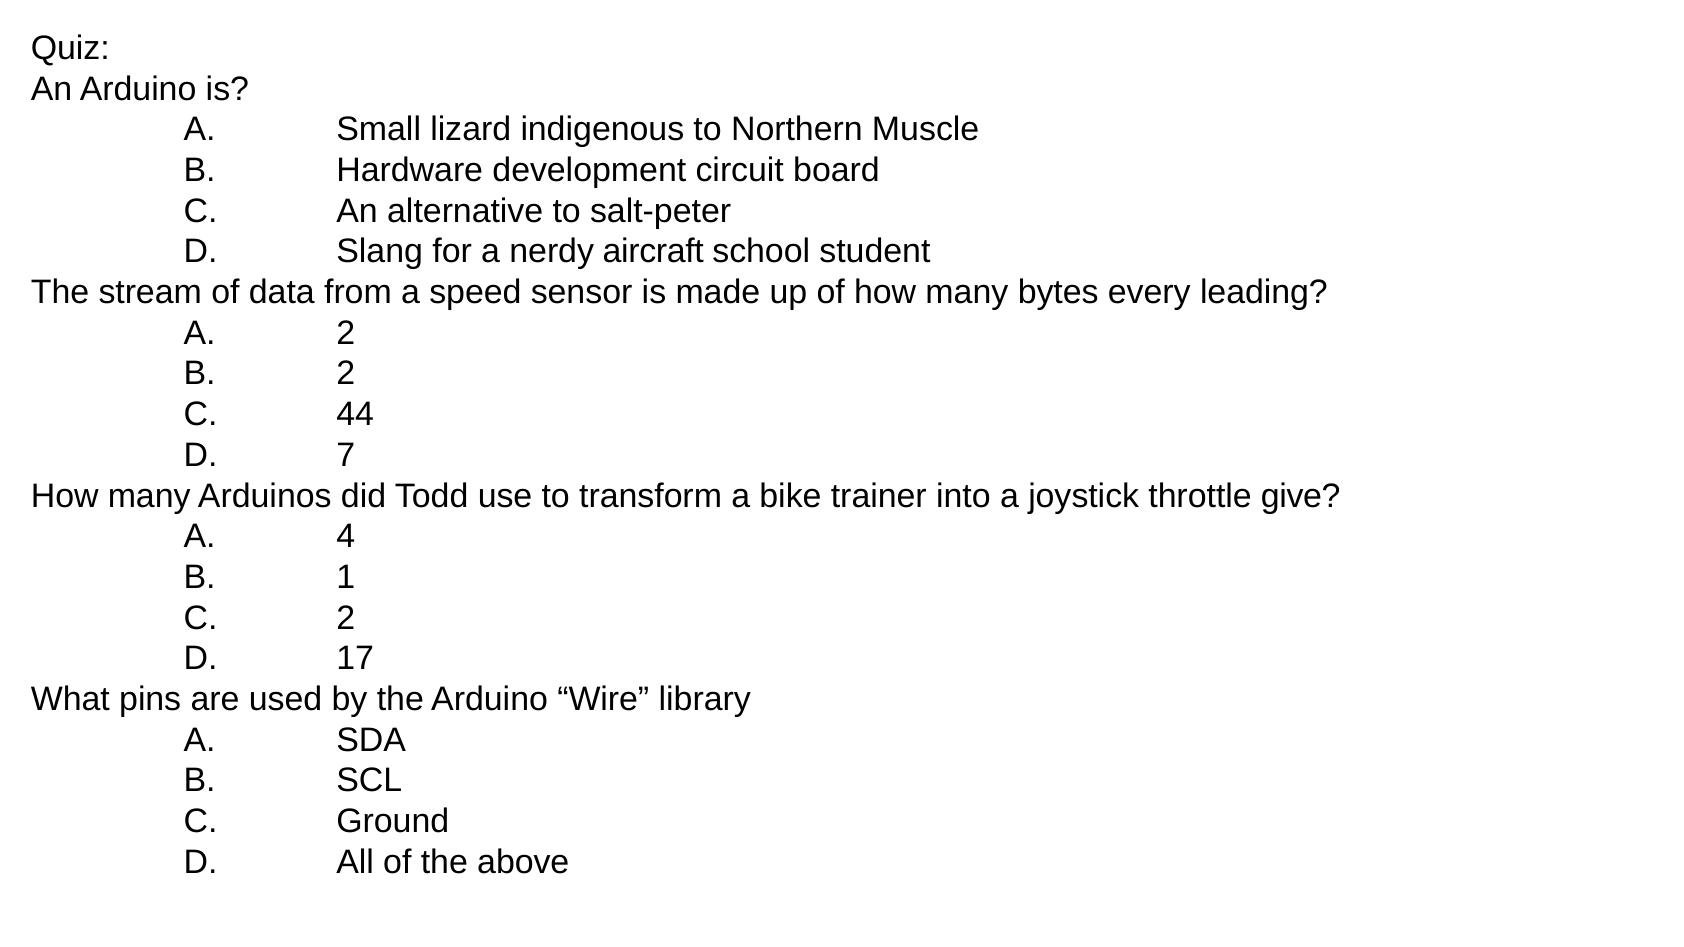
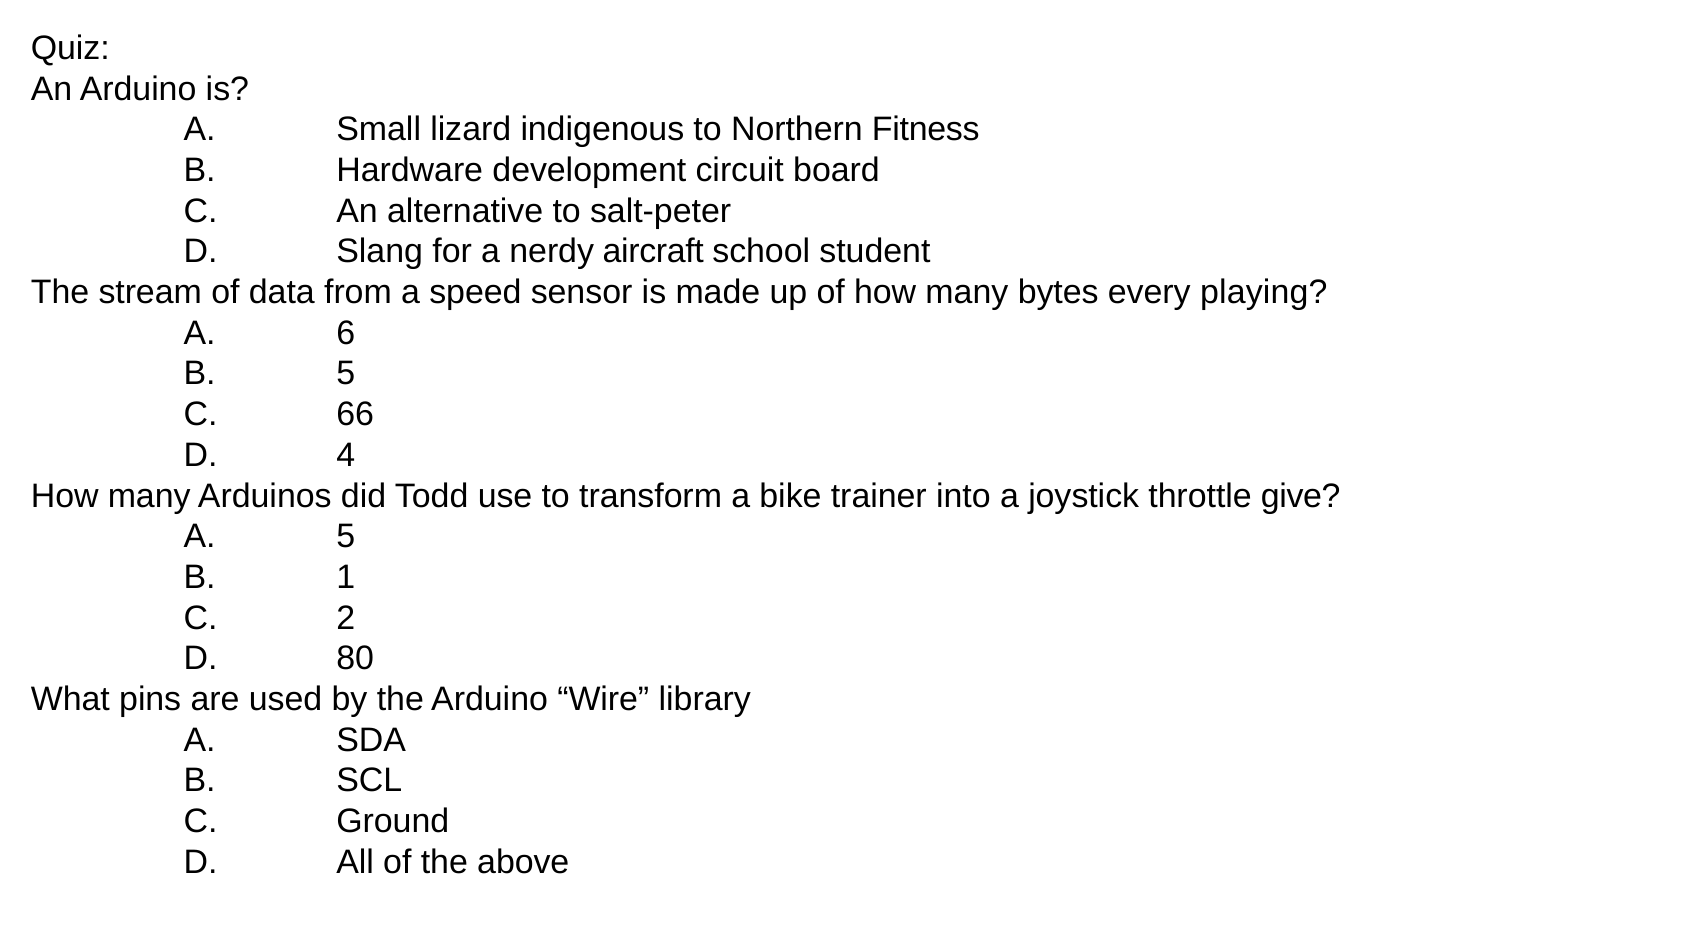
Muscle: Muscle -> Fitness (926, 130)
leading: leading -> playing (1264, 292)
A 2: 2 -> 6 (346, 333)
B 2: 2 -> 5 (346, 374)
44: 44 -> 66 (355, 415)
7: 7 -> 4 (346, 455)
A 4: 4 -> 5 (346, 537)
17: 17 -> 80 (355, 659)
